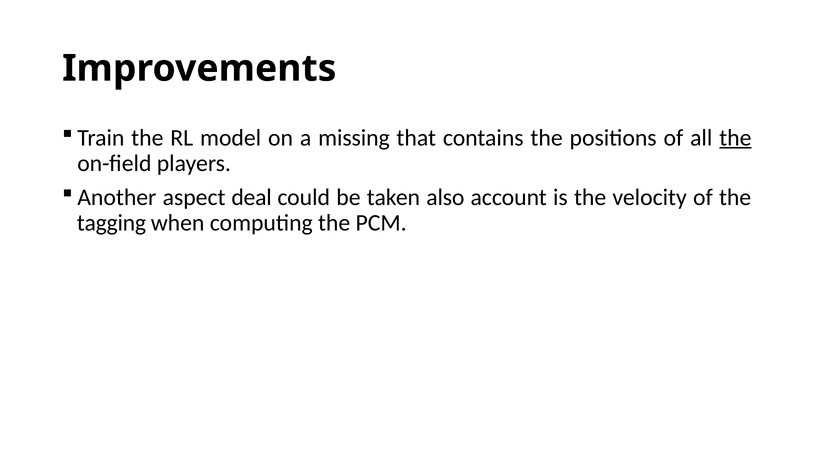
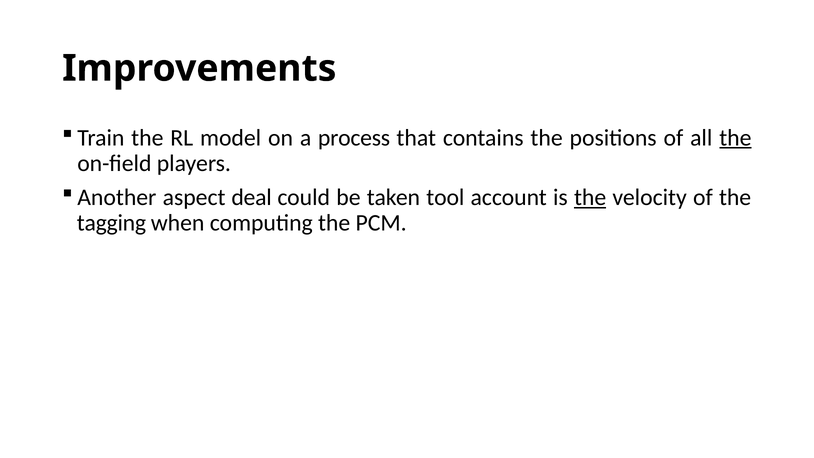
missing: missing -> process (354, 138)
also: also -> tool (445, 197)
the underline: none -> present (590, 197)
